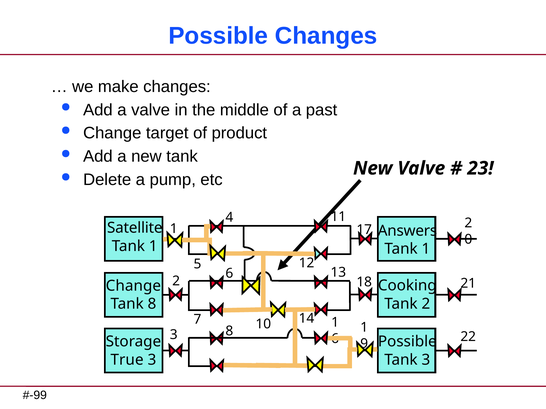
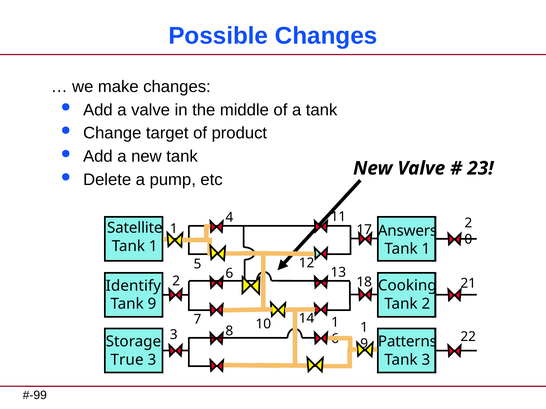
a past: past -> tank (322, 110)
Change: Change -> Identify (133, 286)
Tank 8: 8 -> 9 (152, 304)
Possible: Possible -> Patterns (407, 342)
